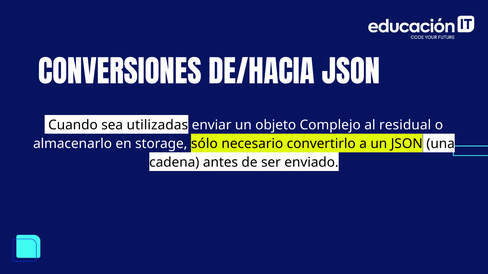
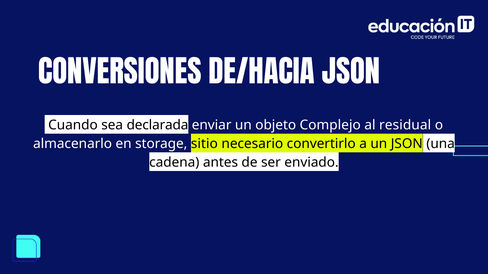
utilizadas: utilizadas -> declarada (157, 125)
sólo: sólo -> sitio (204, 144)
